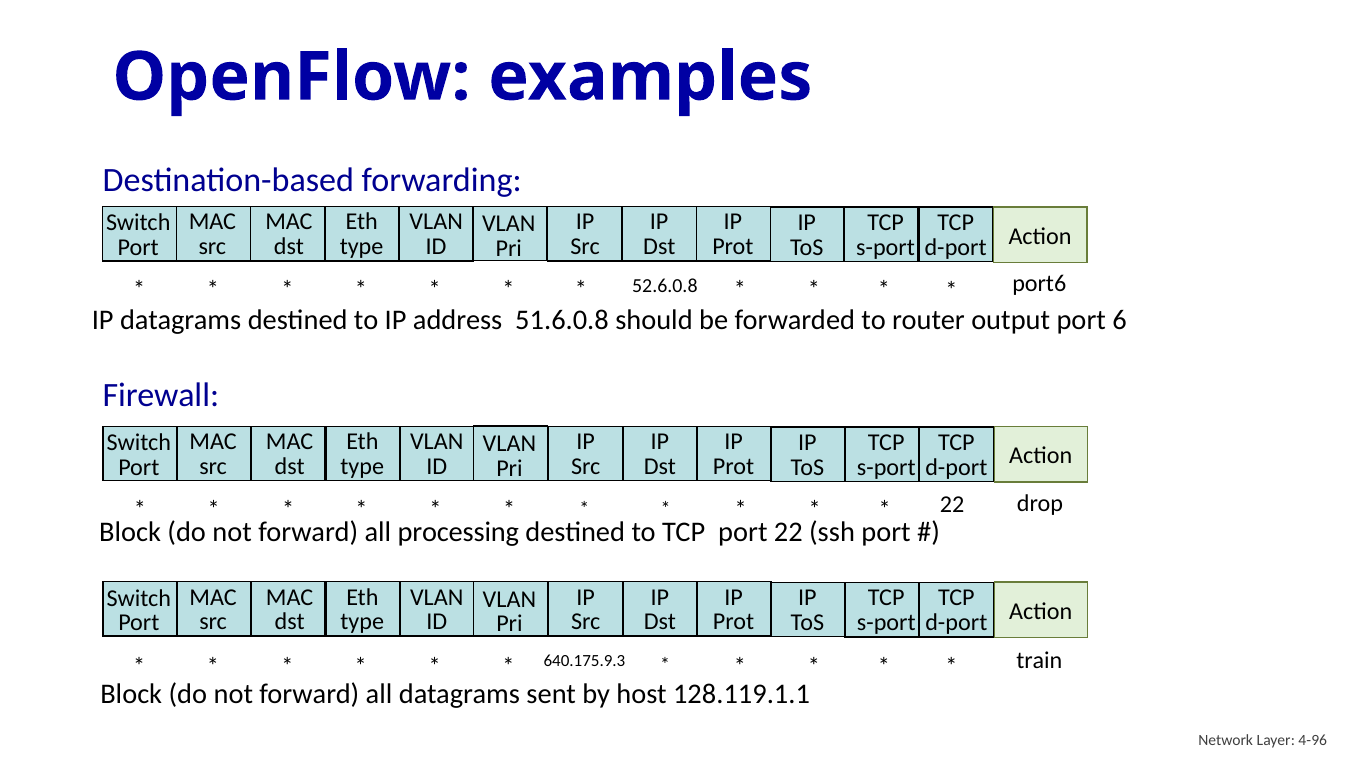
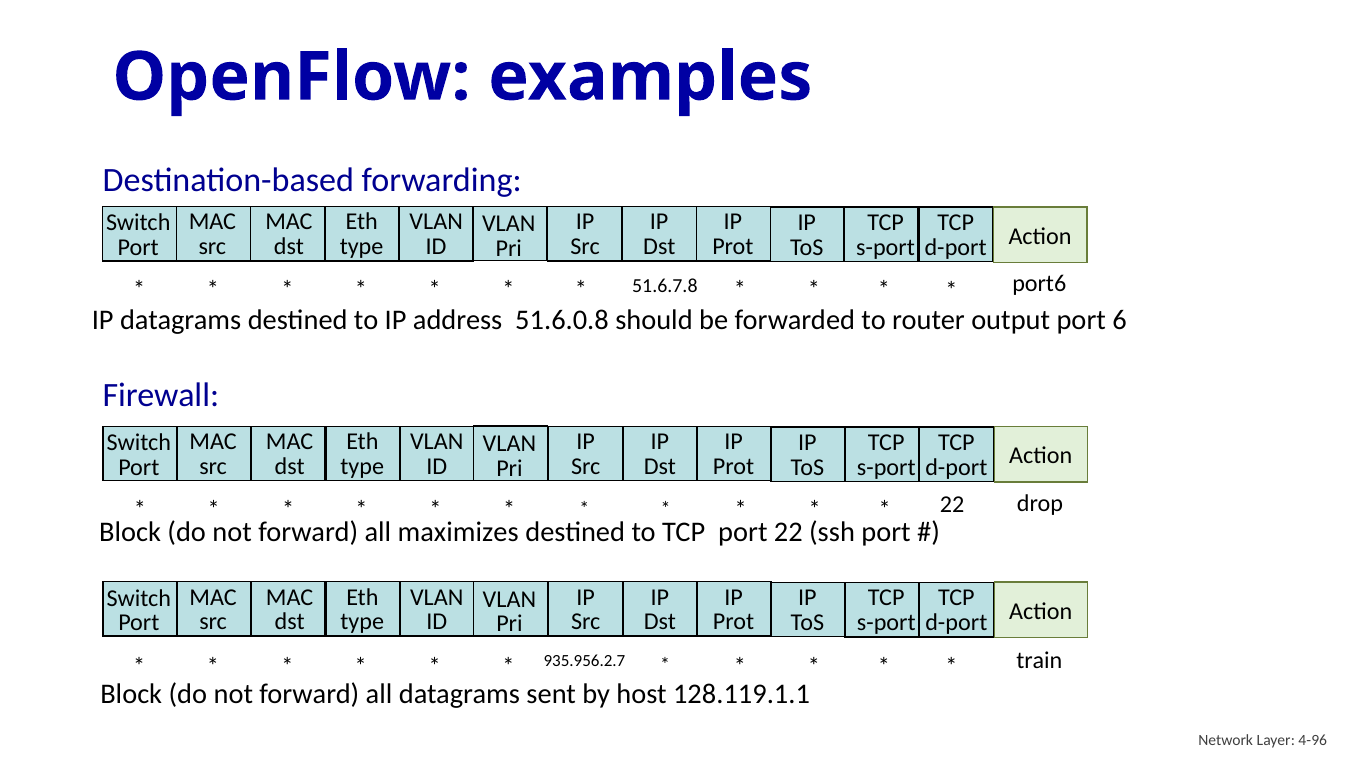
52.6.0.8: 52.6.0.8 -> 51.6.7.8 (665, 286)
processing: processing -> maximizes (458, 532)
640.175.9.3: 640.175.9.3 -> 935.956.2.7 (584, 662)
